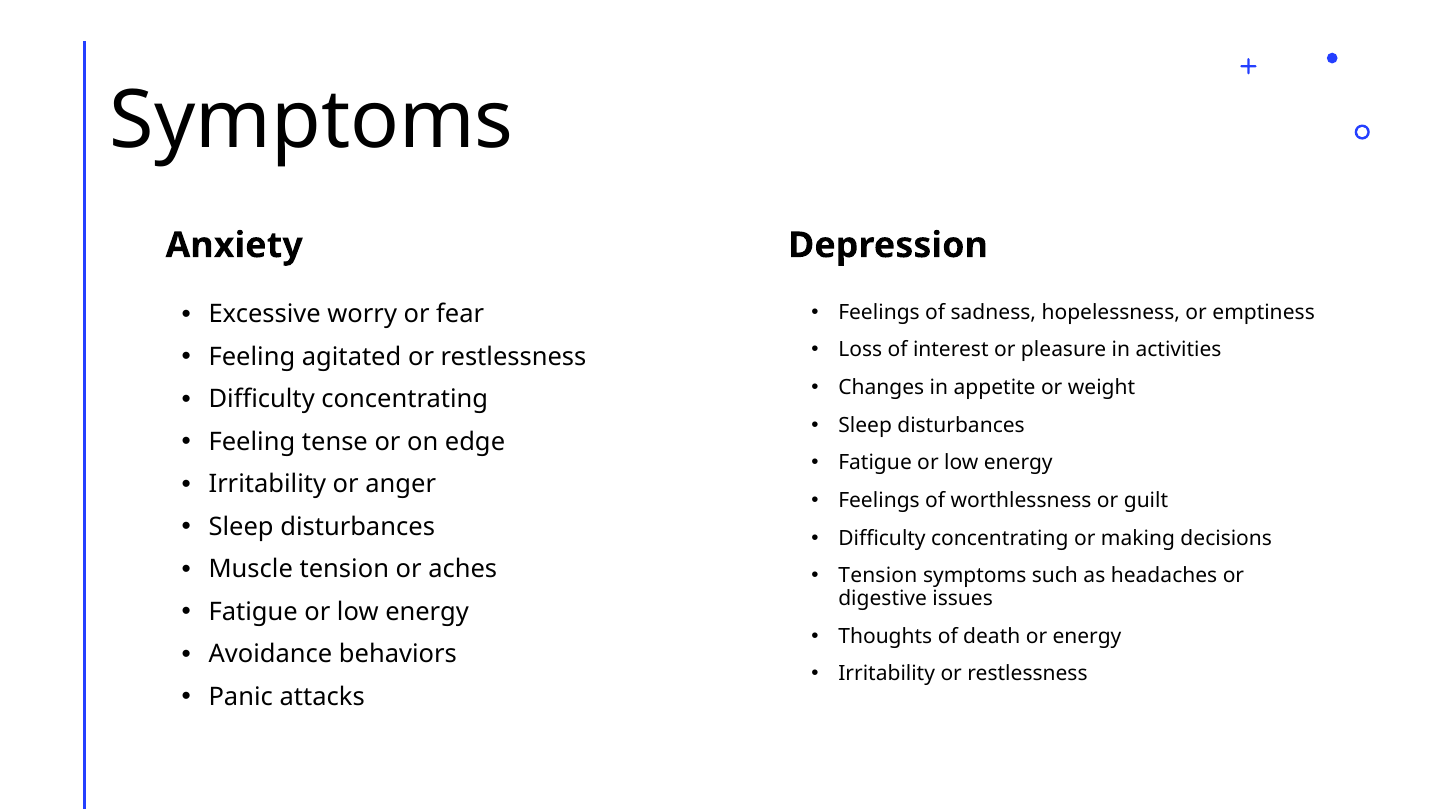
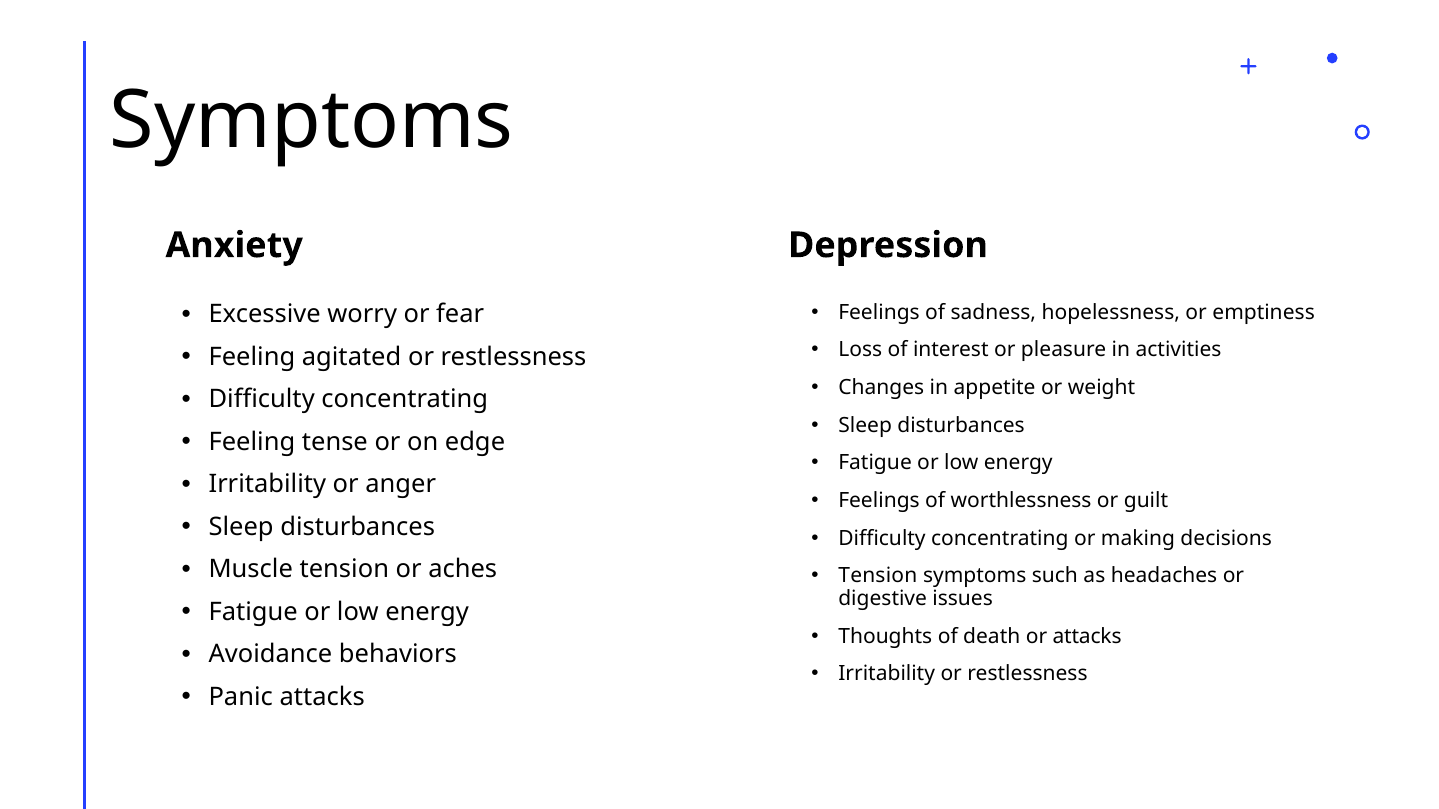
or energy: energy -> attacks (1087, 636)
